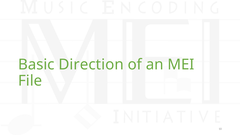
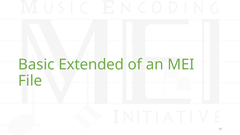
Direction: Direction -> Extended (91, 65)
